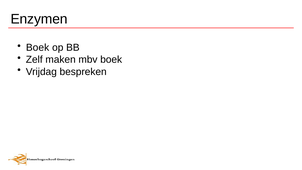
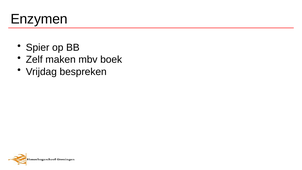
Boek: Boek -> Spier (38, 48)
